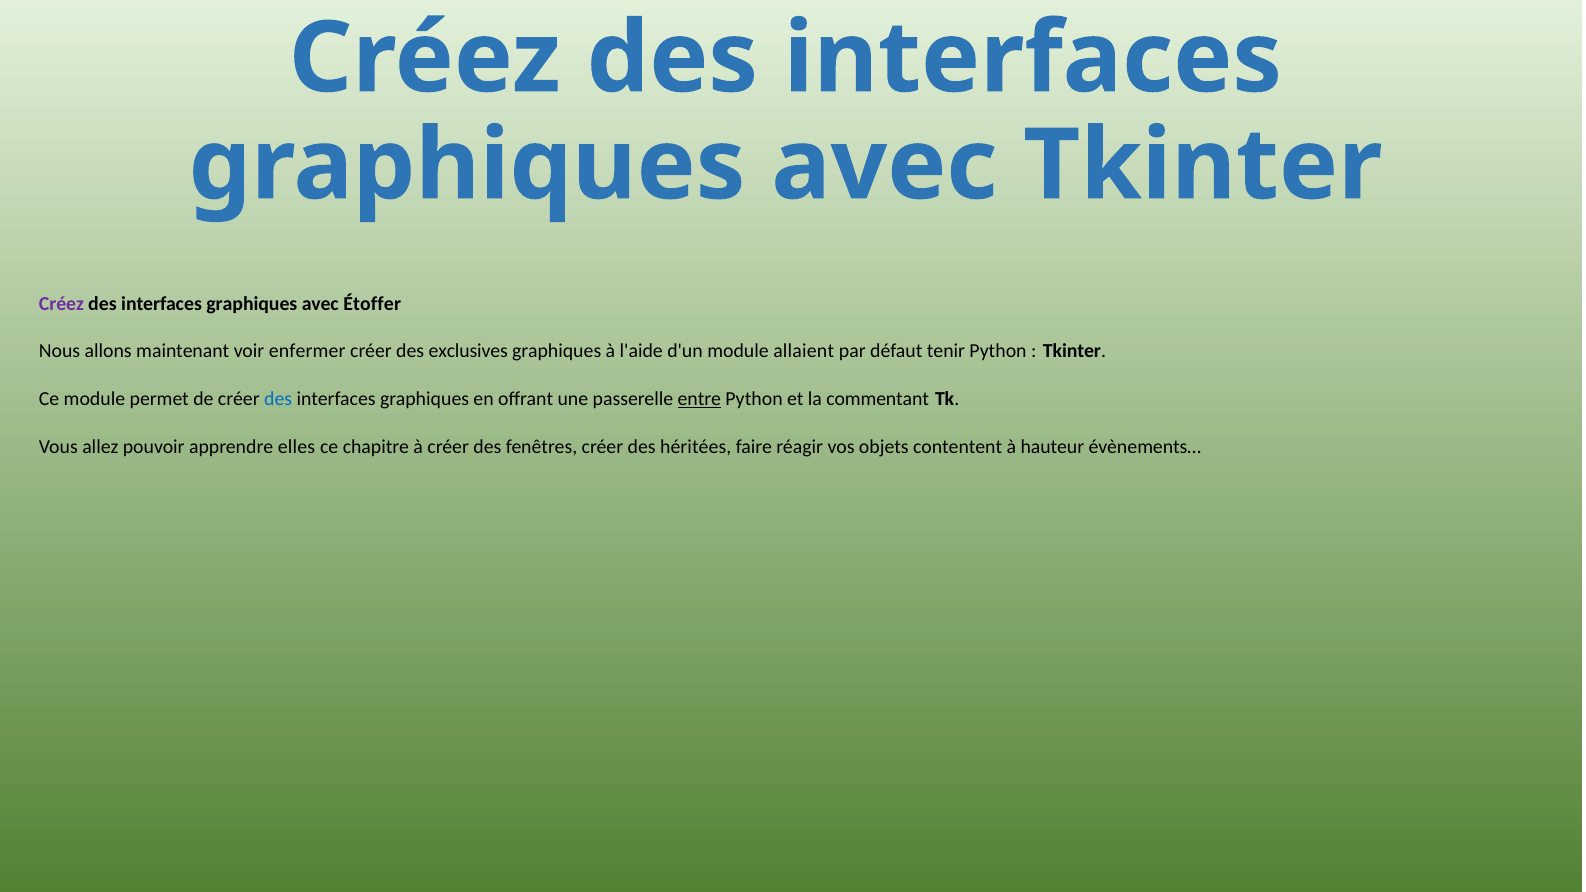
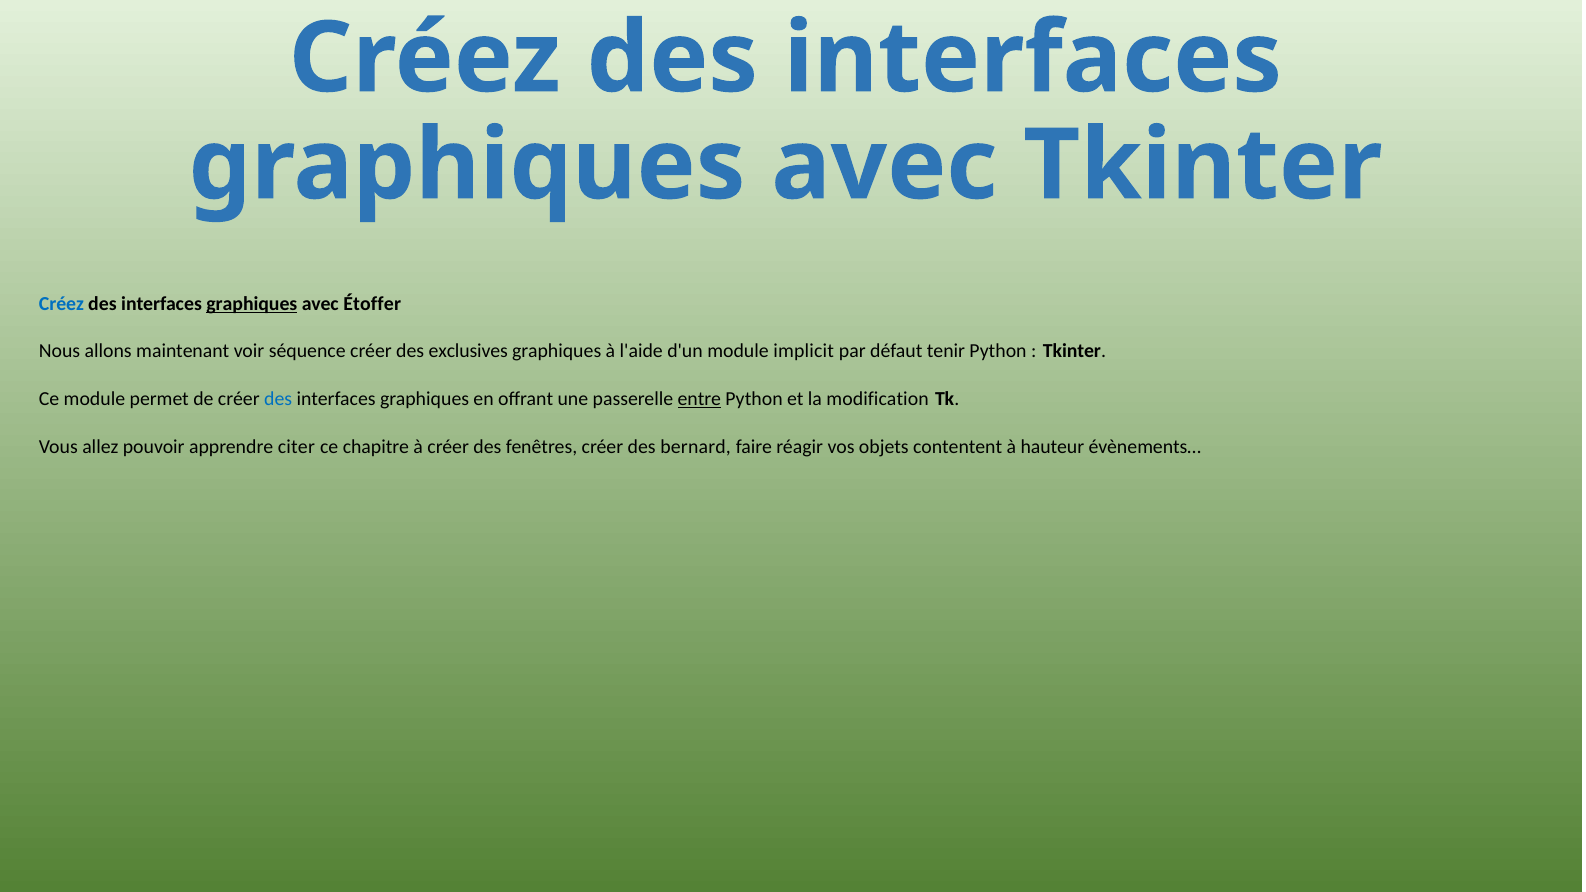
Créez colour: purple -> blue (61, 304)
graphiques underline: none -> present (252, 304)
enfermer: enfermer -> séquence (307, 351)
allaient: allaient -> implicit (804, 351)
commentant: commentant -> modification (878, 399)
elles: elles -> citer (296, 447)
héritées: héritées -> bernard (696, 447)
